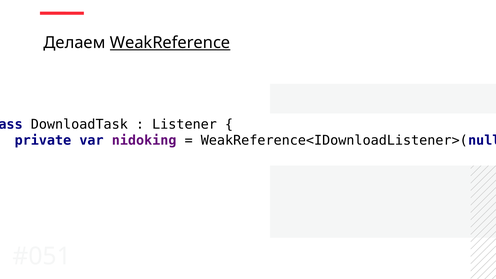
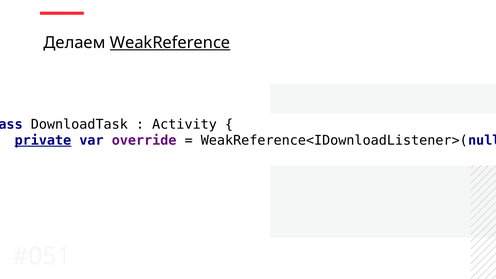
Listener: Listener -> Activity (184, 124)
private underline: none -> present (43, 140)
nidoking: nidoking -> override (144, 140)
